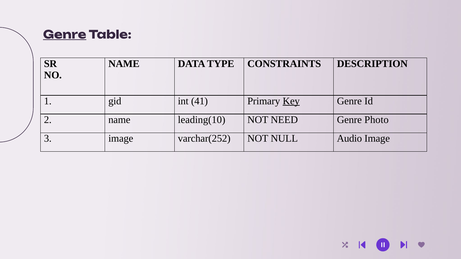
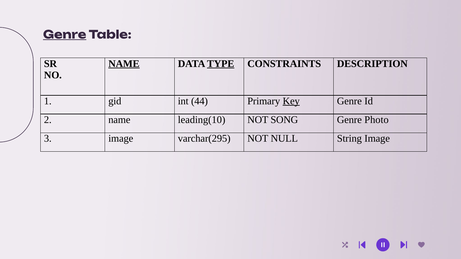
NAME underline: none -> present (124, 64)
TYPE underline: none -> present (221, 64)
41: 41 -> 44 (199, 101)
NEED: NEED -> SONG (284, 120)
varchar(252: varchar(252 -> varchar(295 (204, 139)
Audio: Audio -> String (349, 139)
